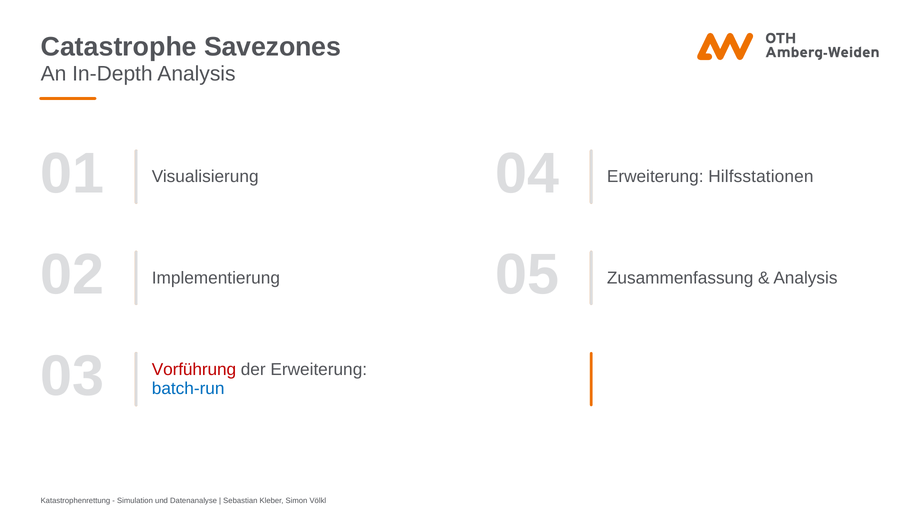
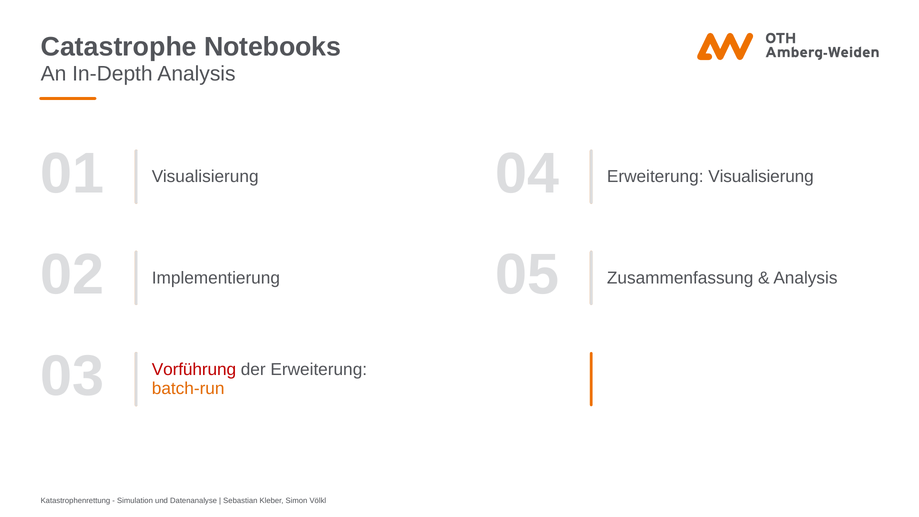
Savezones: Savezones -> Notebooks (273, 47)
Erweiterung Hilfsstationen: Hilfsstationen -> Visualisierung (761, 177)
batch-run colour: blue -> orange (188, 388)
